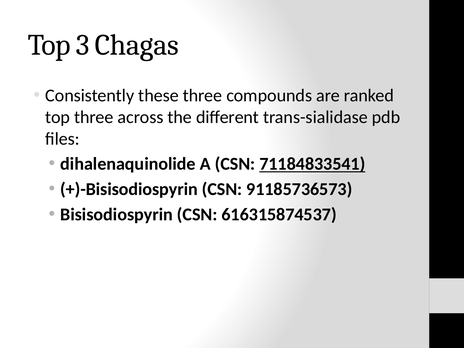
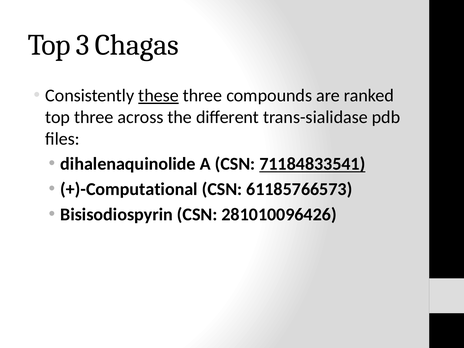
these underline: none -> present (159, 96)
+)-Bisisodiospyrin: +)-Bisisodiospyrin -> +)-Computational (129, 189)
91185736573: 91185736573 -> 61185766573 (299, 189)
616315874537: 616315874537 -> 281010096426 (279, 214)
